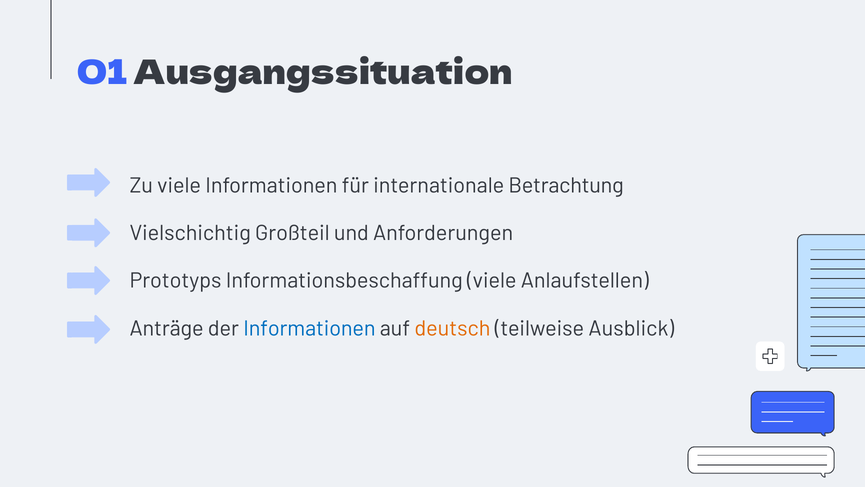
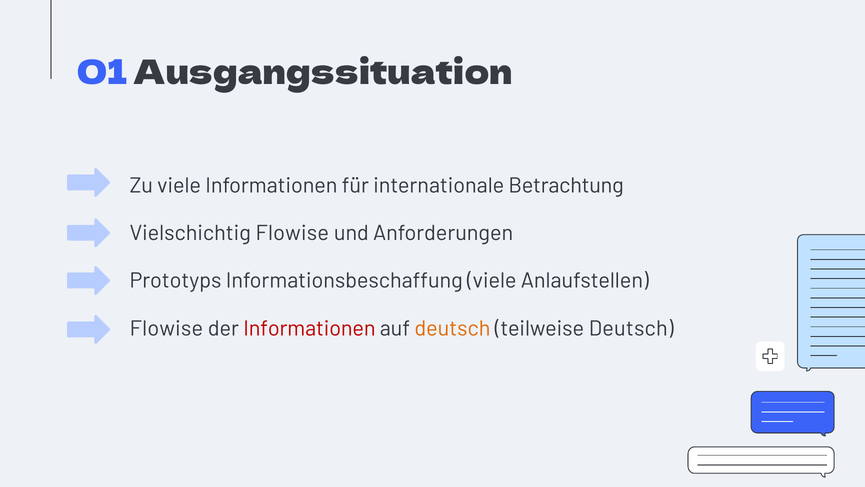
Vielschichtig Großteil: Großteil -> Flowise (292, 233)
Anträge: Anträge -> Flowise (166, 328)
Informationen colour: blue -> red (309, 328)
teilweise Ausblick: Ausblick -> Deutsch (631, 328)
